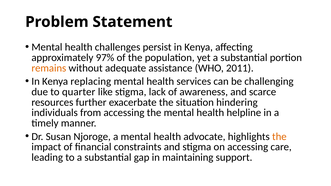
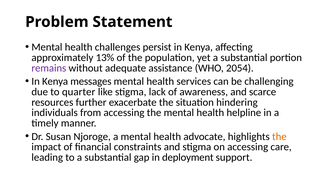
97%: 97% -> 13% (105, 58)
remains colour: orange -> purple (49, 68)
2011: 2011 -> 2054 (240, 68)
replacing: replacing -> messages (91, 82)
maintaining: maintaining -> deployment (188, 157)
